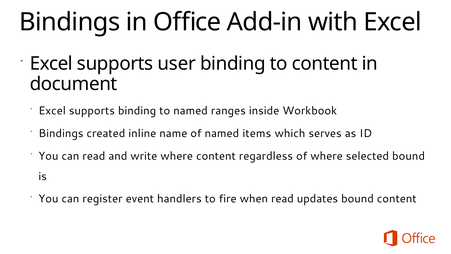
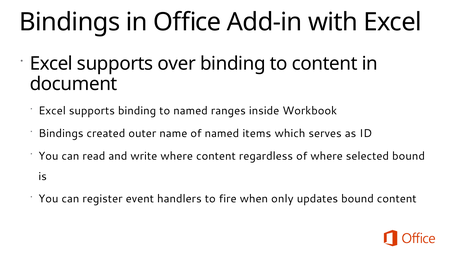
user: user -> over (177, 64)
inline: inline -> outer (142, 133)
when read: read -> only (282, 199)
